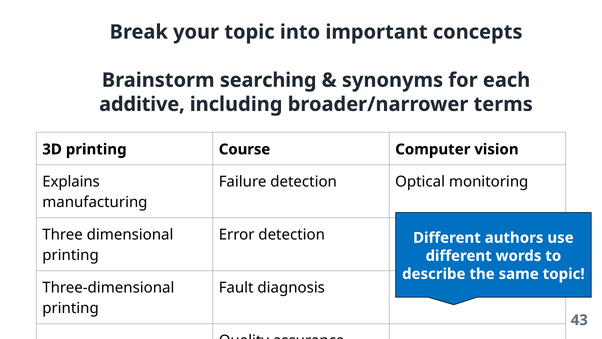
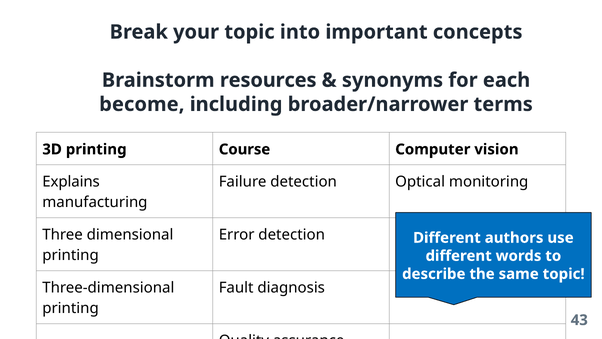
searching: searching -> resources (268, 80)
additive: additive -> become (142, 104)
